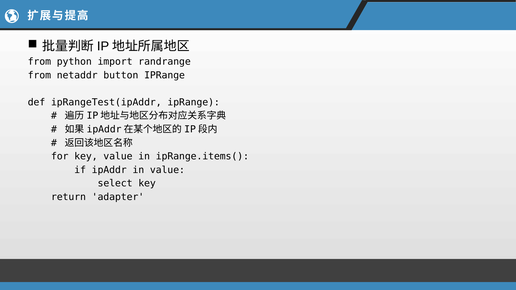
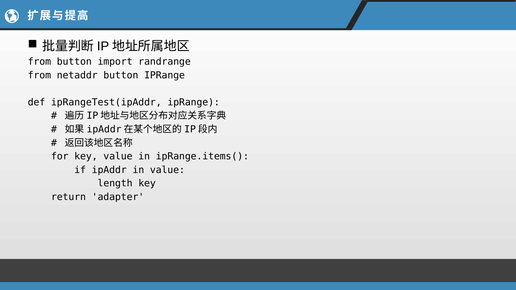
from python: python -> button (74, 62)
select: select -> length (115, 184)
